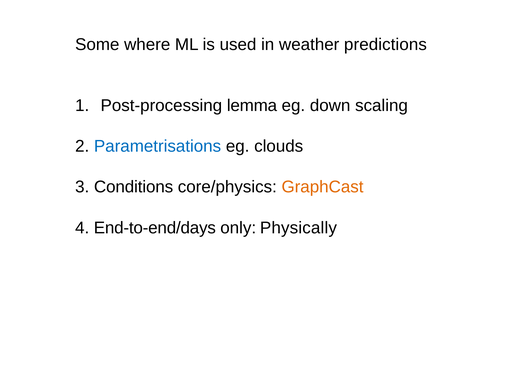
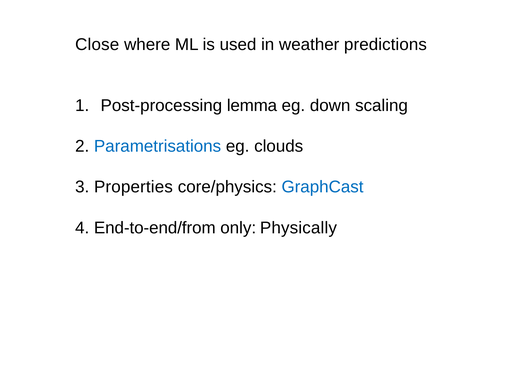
Some: Some -> Close (97, 44)
Conditions: Conditions -> Properties (133, 187)
GraphCast colour: orange -> blue (322, 187)
End-to-end/days: End-to-end/days -> End-to-end/from (155, 228)
